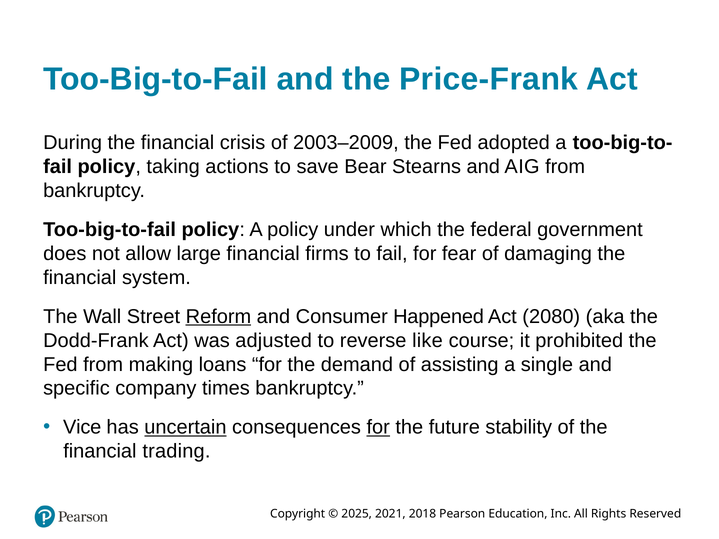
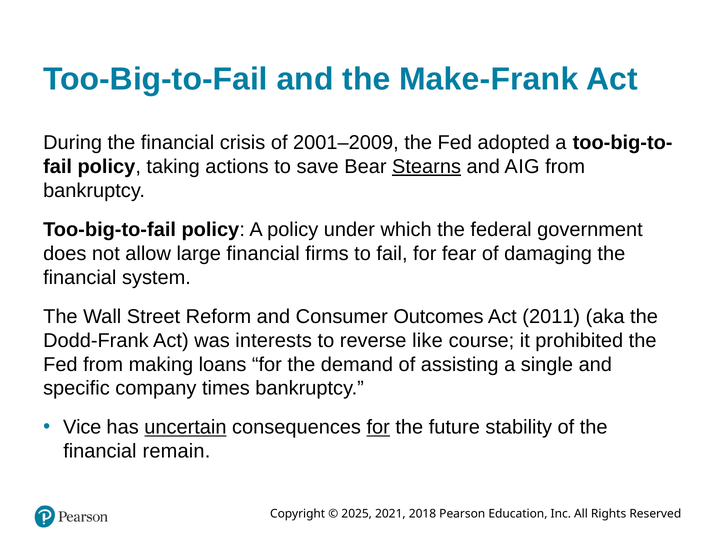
Price-Frank: Price-Frank -> Make-Frank (489, 79)
2003–2009: 2003–2009 -> 2001–2009 (346, 143)
Stearns underline: none -> present (427, 167)
Reform underline: present -> none (218, 317)
Happened: Happened -> Outcomes (439, 317)
2080: 2080 -> 2011 (551, 317)
adjusted: adjusted -> interests (274, 341)
trading: trading -> remain (176, 451)
